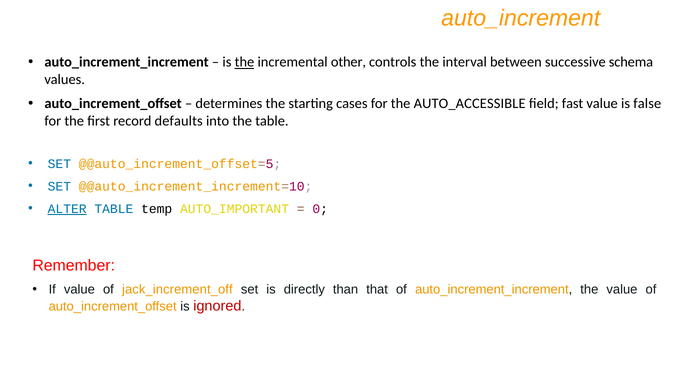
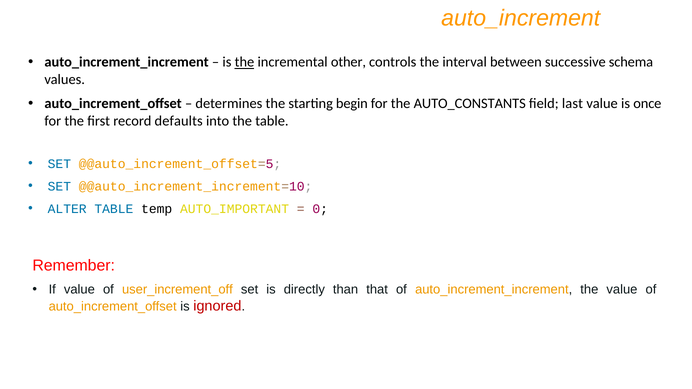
cases: cases -> begin (352, 104)
AUTO_ACCESSIBLE: AUTO_ACCESSIBLE -> AUTO_CONSTANTS (470, 104)
fast: fast -> last (572, 104)
false: false -> once (647, 104)
ALTER underline: present -> none (67, 209)
jack_increment_off: jack_increment_off -> user_increment_off (177, 290)
